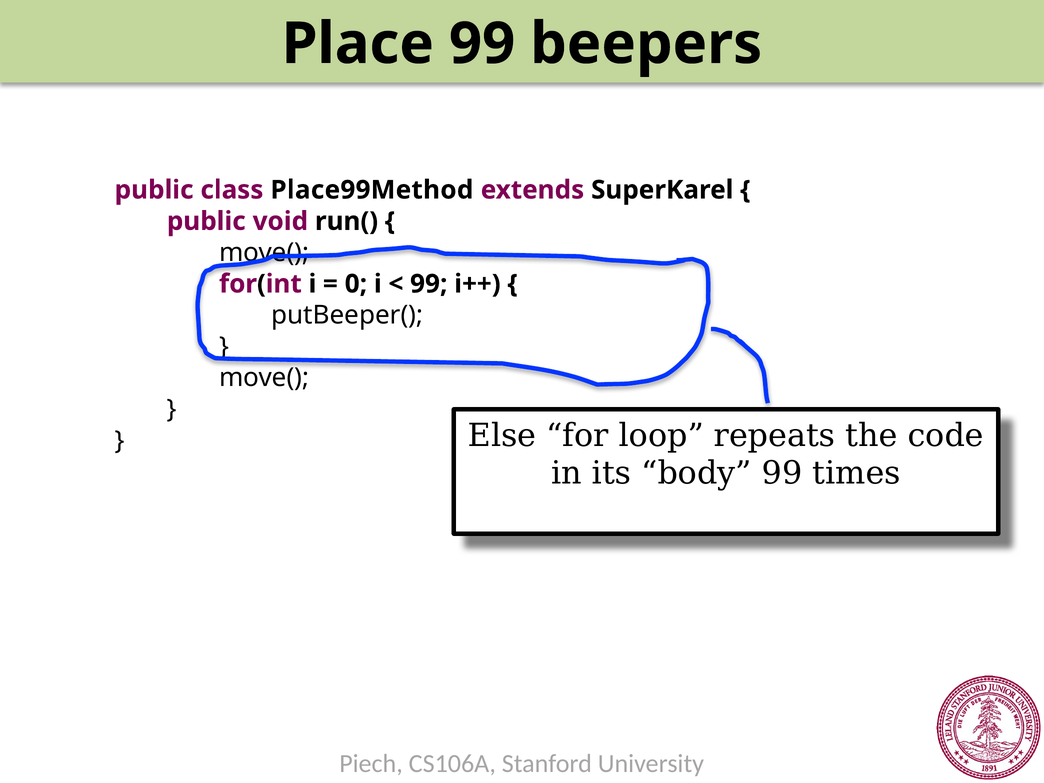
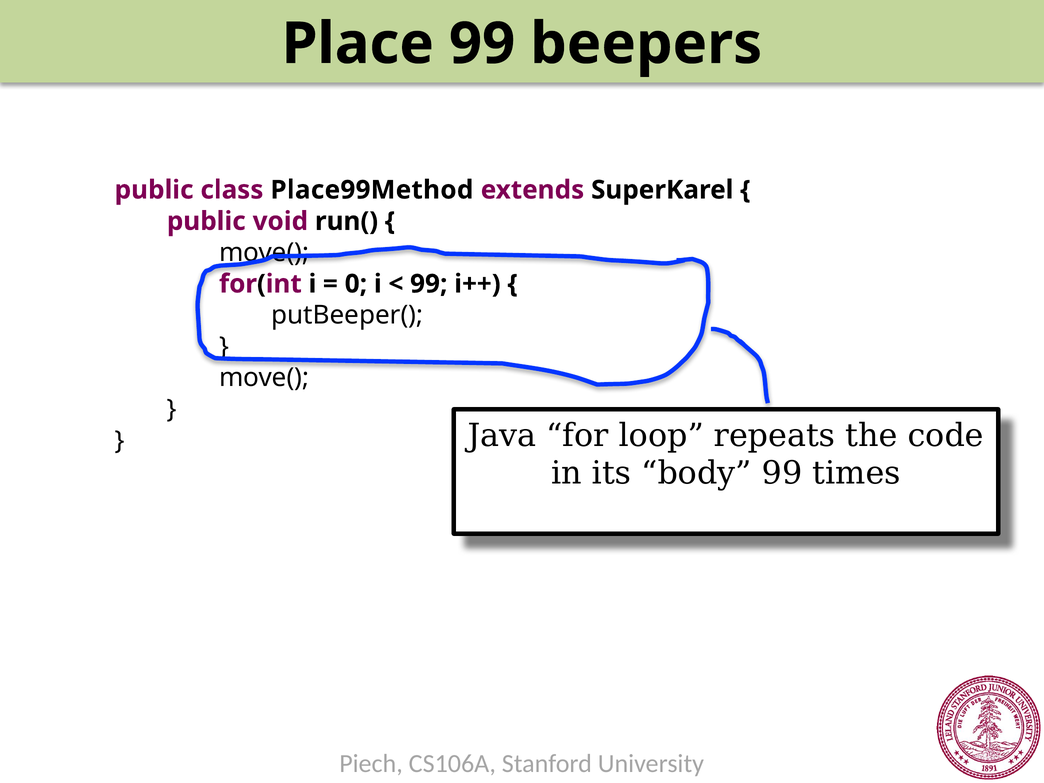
Else: Else -> Java (502, 436)
